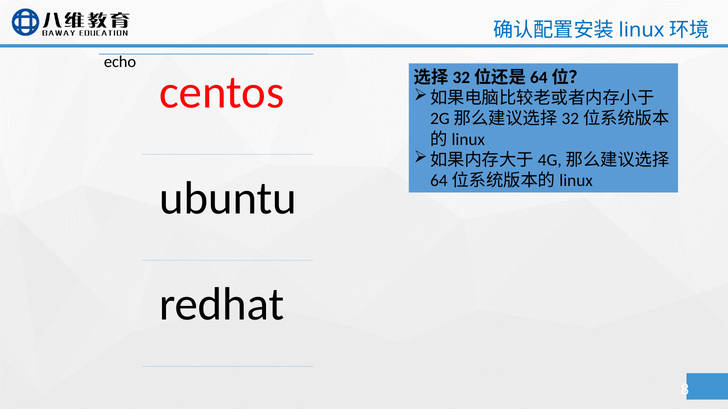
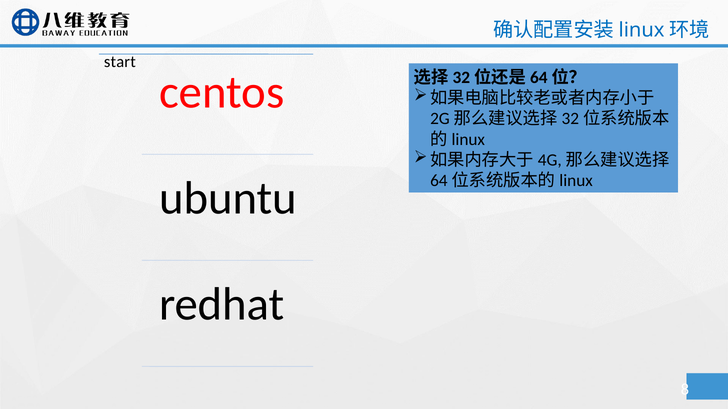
echo: echo -> start (120, 62)
